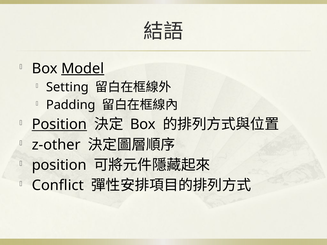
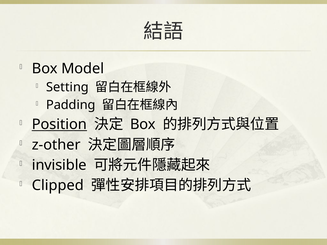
Model underline: present -> none (83, 69)
position: position -> invisible (59, 165)
Conflict: Conflict -> Clipped (58, 186)
